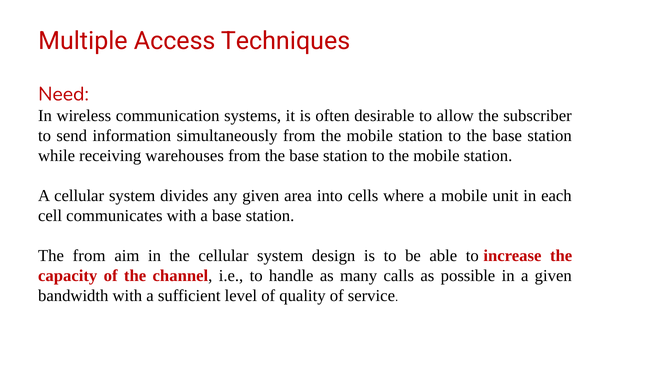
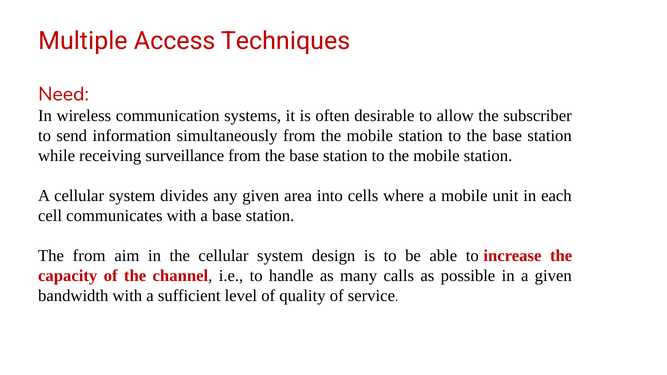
warehouses: warehouses -> surveillance (185, 156)
